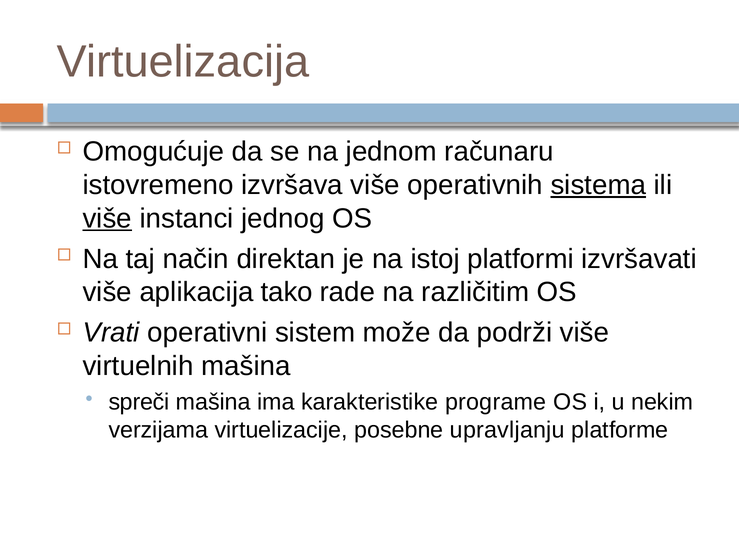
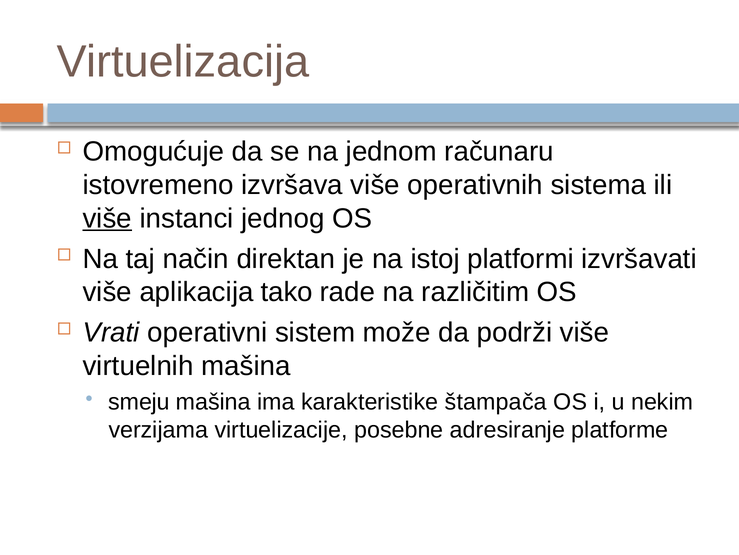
sistema underline: present -> none (598, 185)
spreči: spreči -> smeju (139, 402)
programe: programe -> štampača (496, 402)
upravljanju: upravljanju -> adresiranje (508, 429)
